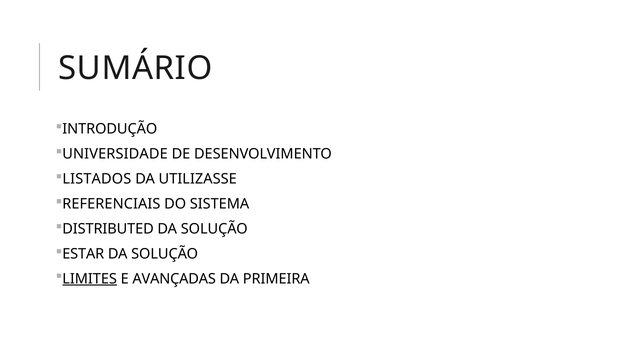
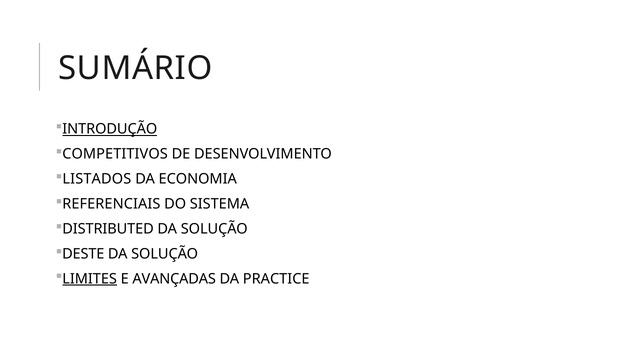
INTRODUÇÃO underline: none -> present (110, 129)
UNIVERSIDADE: UNIVERSIDADE -> COMPETITIVOS (115, 154)
UTILIZASSE: UTILIZASSE -> ECONOMIA (198, 179)
ESTAR: ESTAR -> DESTE (83, 254)
PRIMEIRA: PRIMEIRA -> PRACTICE (276, 279)
